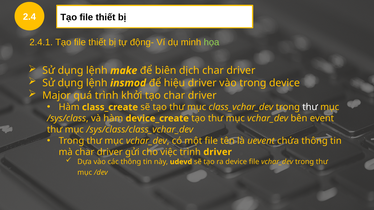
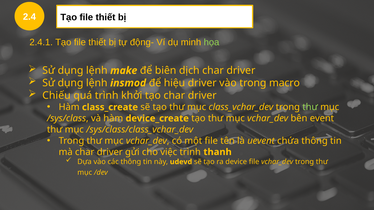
trong device: device -> macro (285, 83)
Major: Major -> Chiếu (56, 96)
thư colour: white -> light green (310, 107)
trình driver: driver -> thanh (218, 152)
